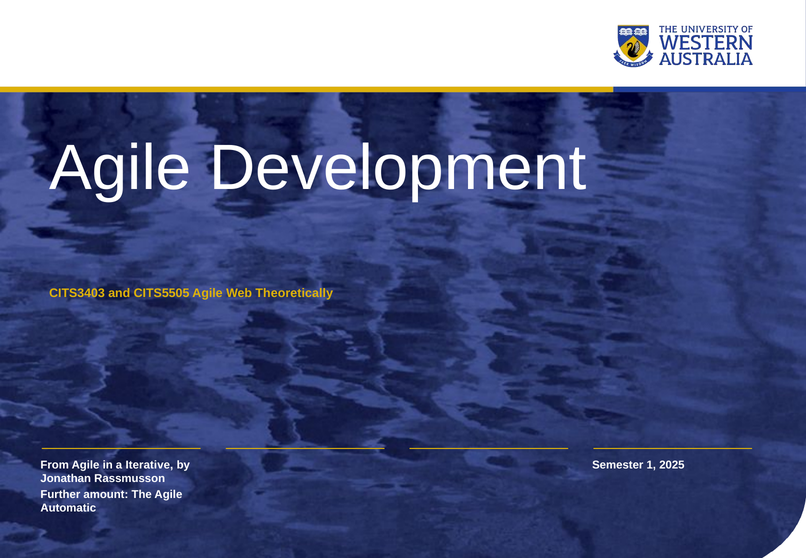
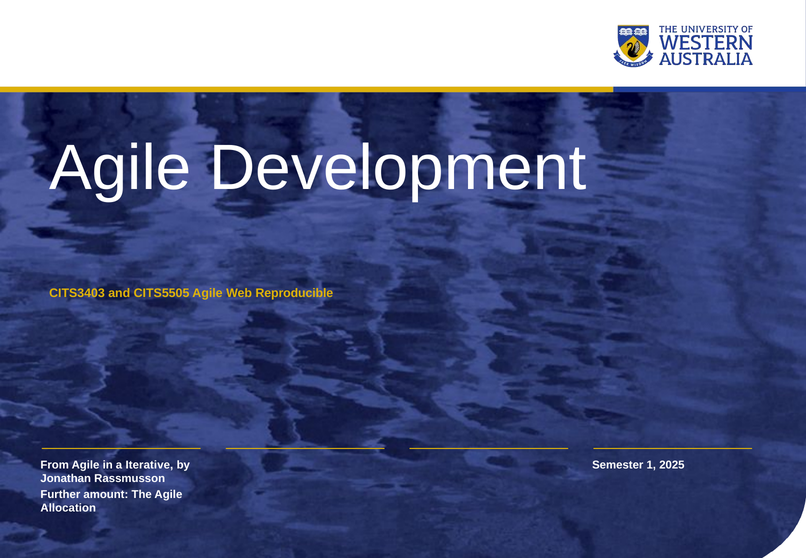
Theoretically: Theoretically -> Reproducible (294, 293)
Automatic: Automatic -> Allocation (68, 508)
